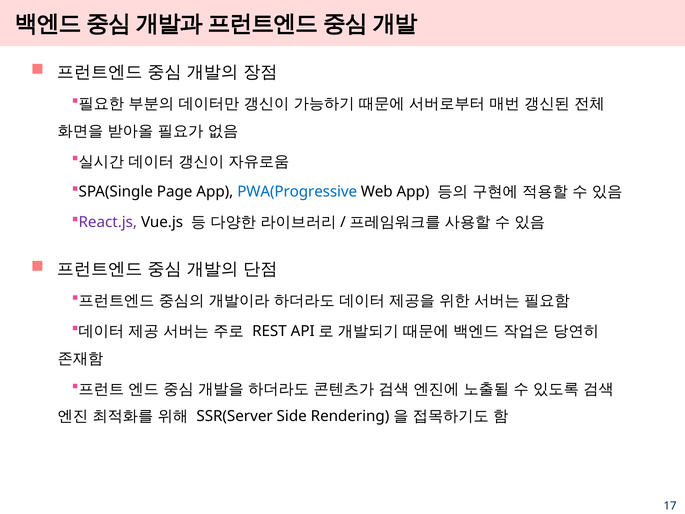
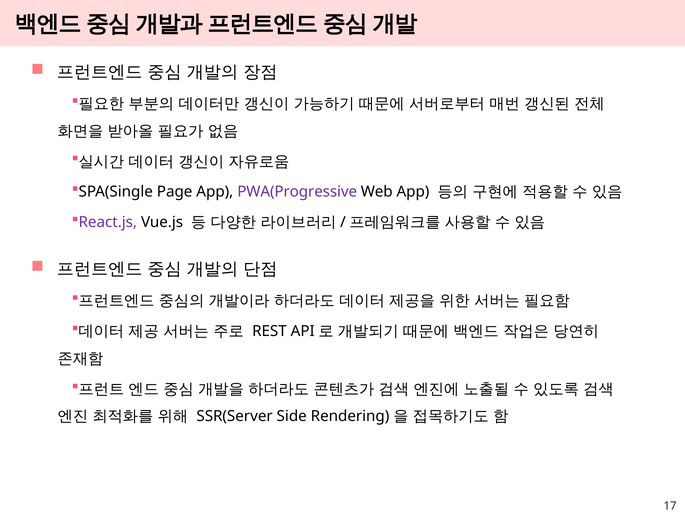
PWA(Progressive colour: blue -> purple (297, 192)
